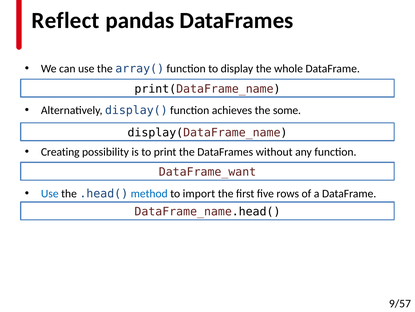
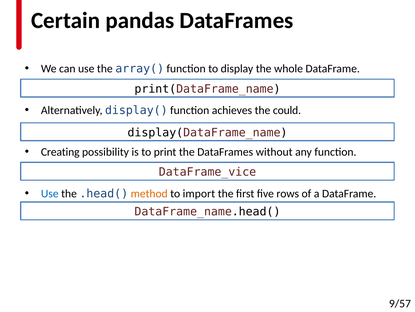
Reflect: Reflect -> Certain (66, 21)
some: some -> could (287, 110)
DataFrame_want: DataFrame_want -> DataFrame_vice (207, 172)
method colour: blue -> orange (149, 193)
